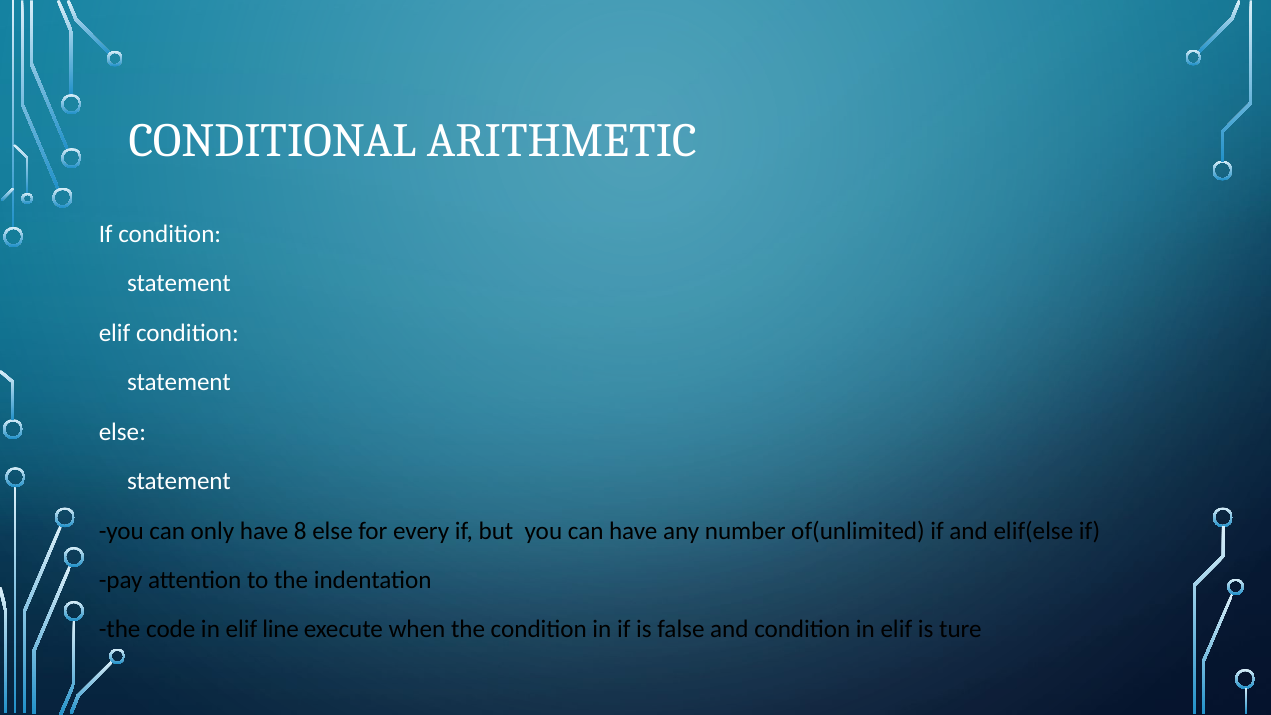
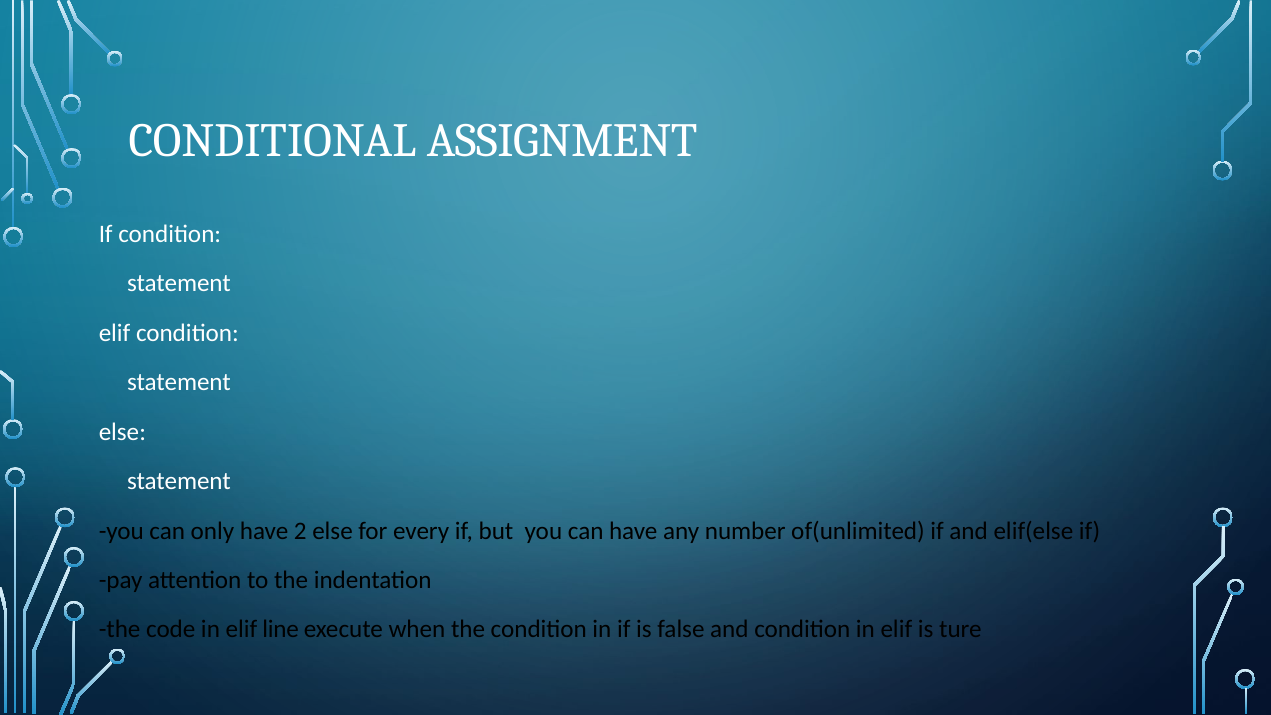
ARITHMETIC: ARITHMETIC -> ASSIGNMENT (562, 141)
8: 8 -> 2 (300, 531)
